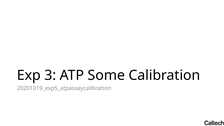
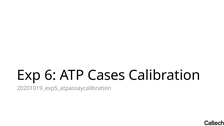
3: 3 -> 6 (50, 75)
Some: Some -> Cases (106, 75)
